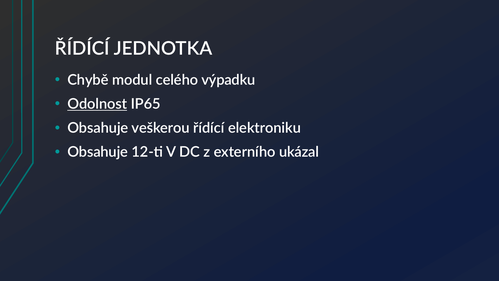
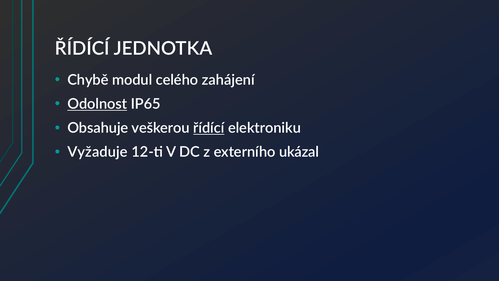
výpadku: výpadku -> zahájení (228, 80)
řídící underline: none -> present (209, 128)
Obsahuje: Obsahuje -> Vyžaduje (98, 152)
